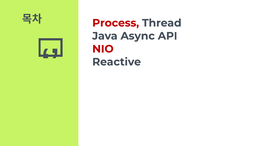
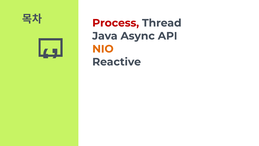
NIO colour: red -> orange (103, 49)
